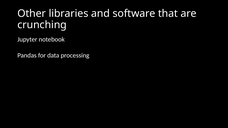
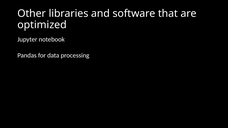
crunching: crunching -> optimized (42, 25)
